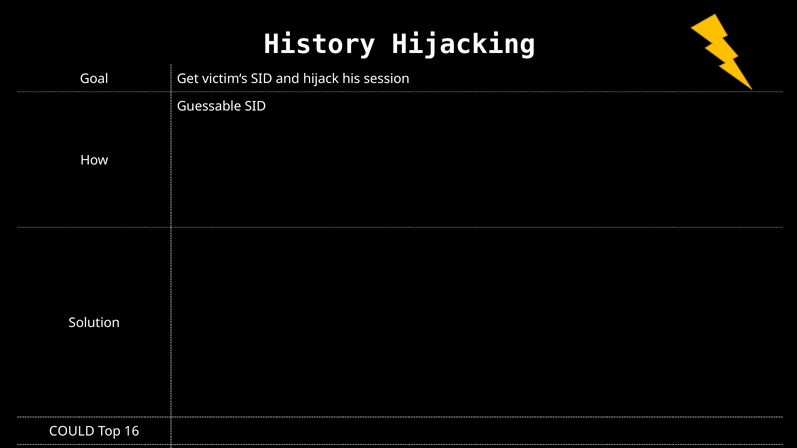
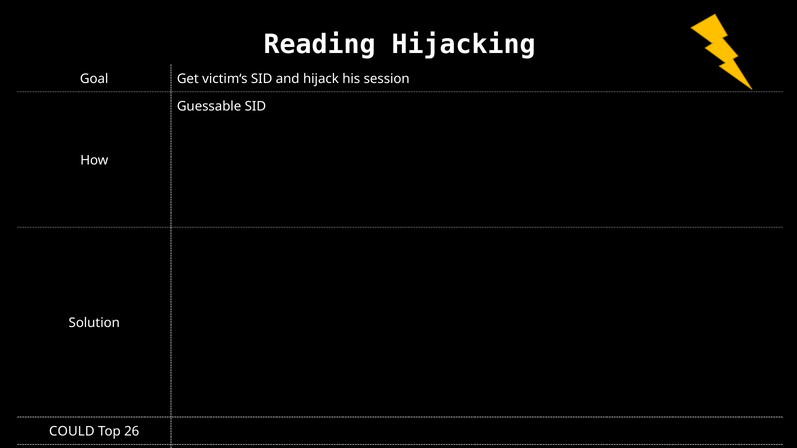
History: History -> Reading (320, 45)
16: 16 -> 26 (132, 432)
